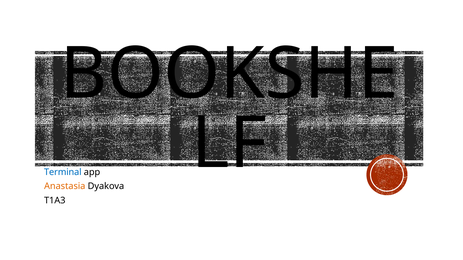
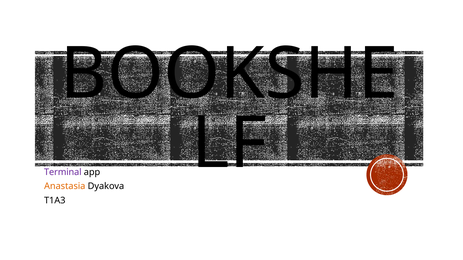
Terminal colour: blue -> purple (63, 173)
